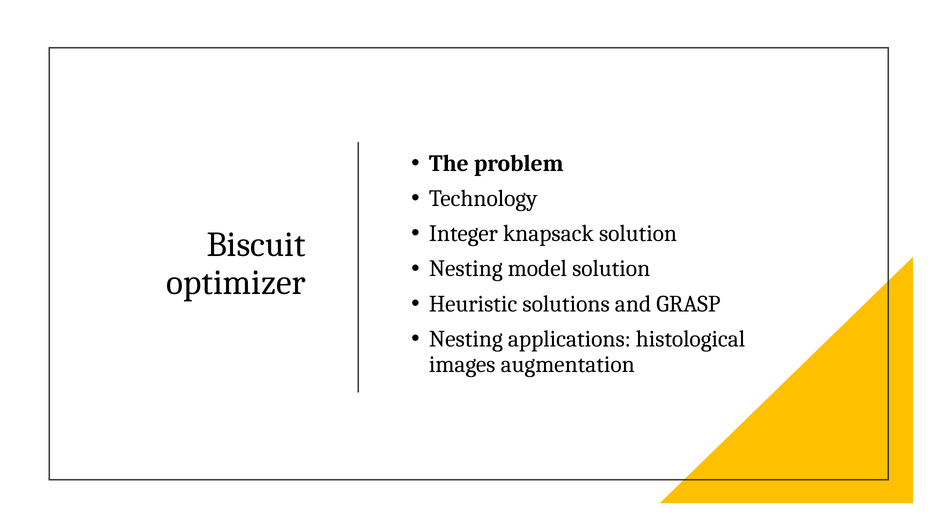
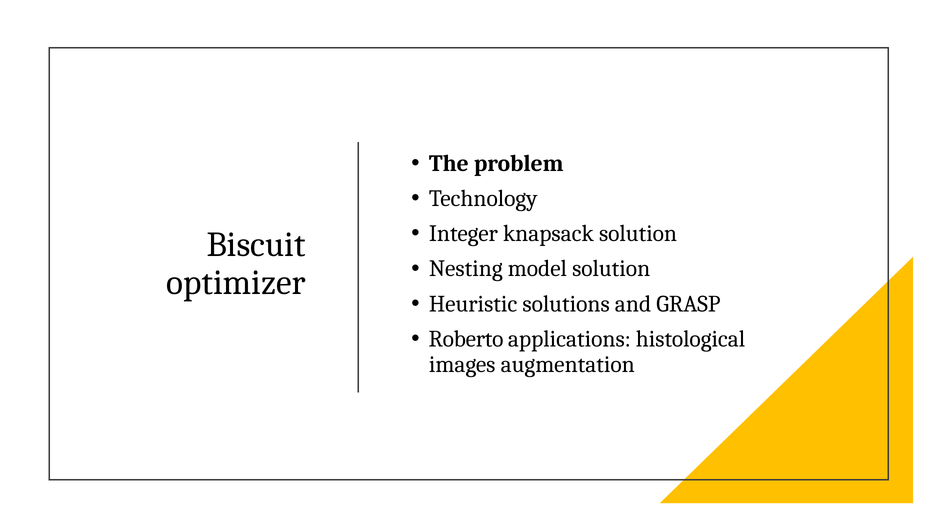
Nesting: Nesting -> Roberto (466, 339)
